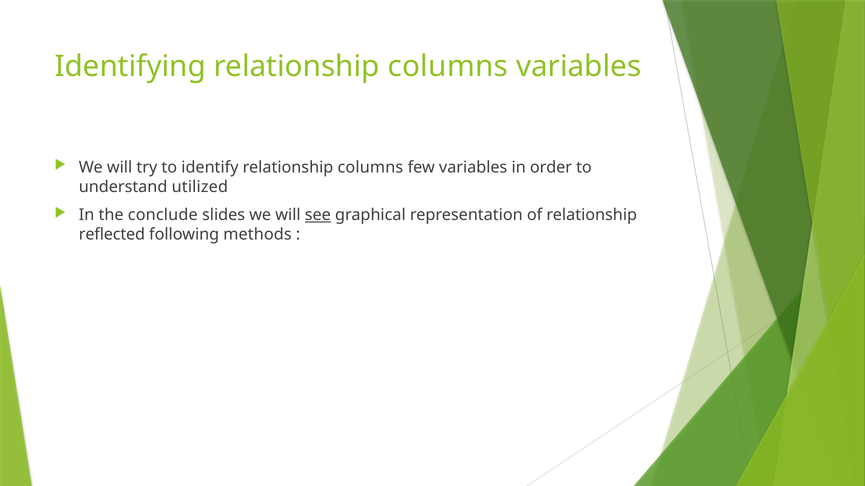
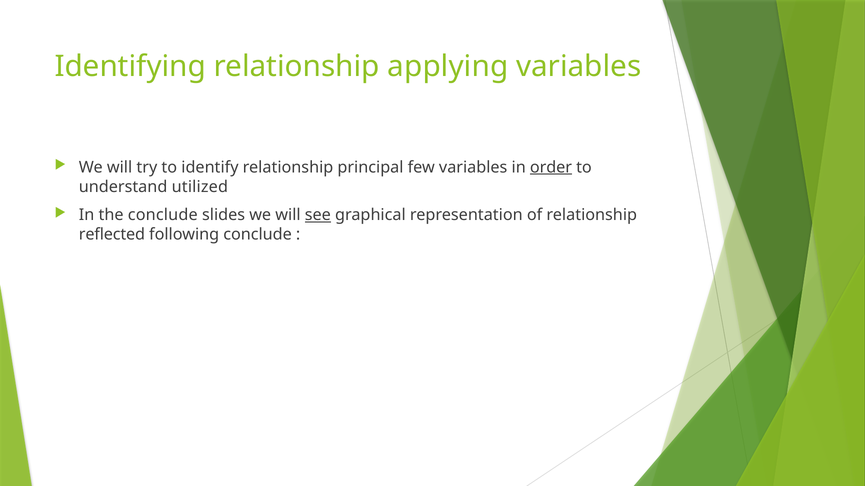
Identifying relationship columns: columns -> applying (448, 66)
identify relationship columns: columns -> principal (370, 167)
order underline: none -> present (551, 167)
following methods: methods -> conclude (258, 235)
